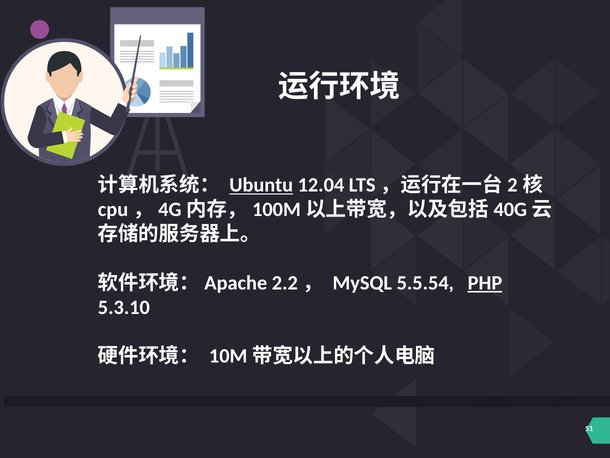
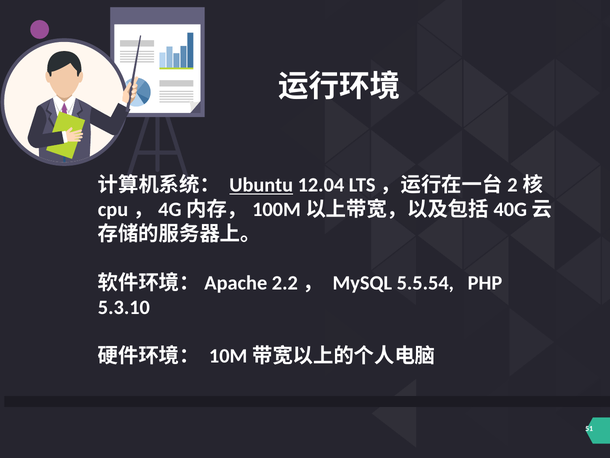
PHP underline: present -> none (485, 283)
